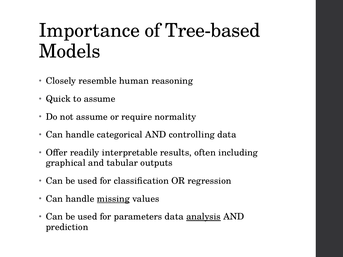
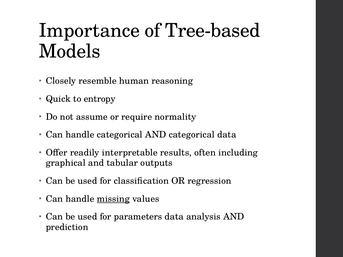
to assume: assume -> entropy (100, 99)
AND controlling: controlling -> categorical (192, 135)
analysis underline: present -> none (203, 217)
